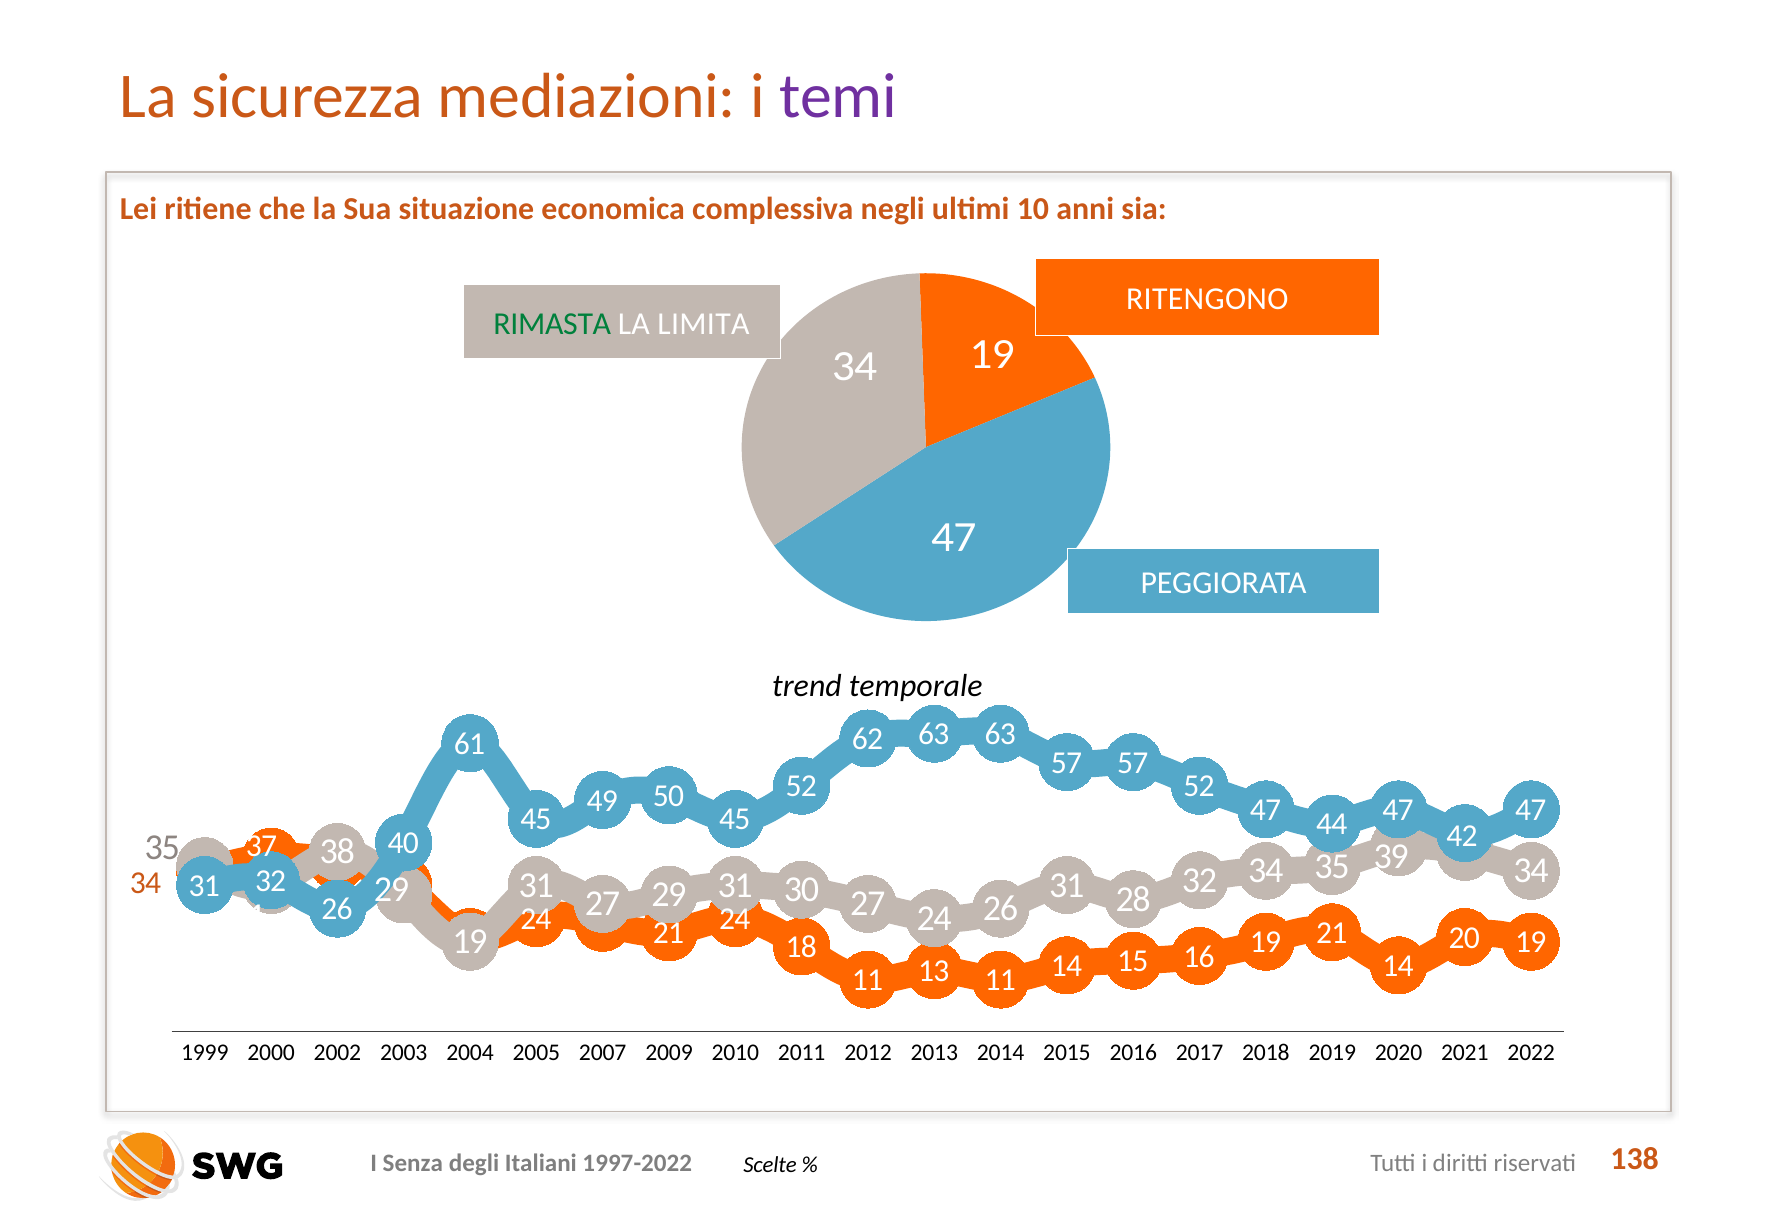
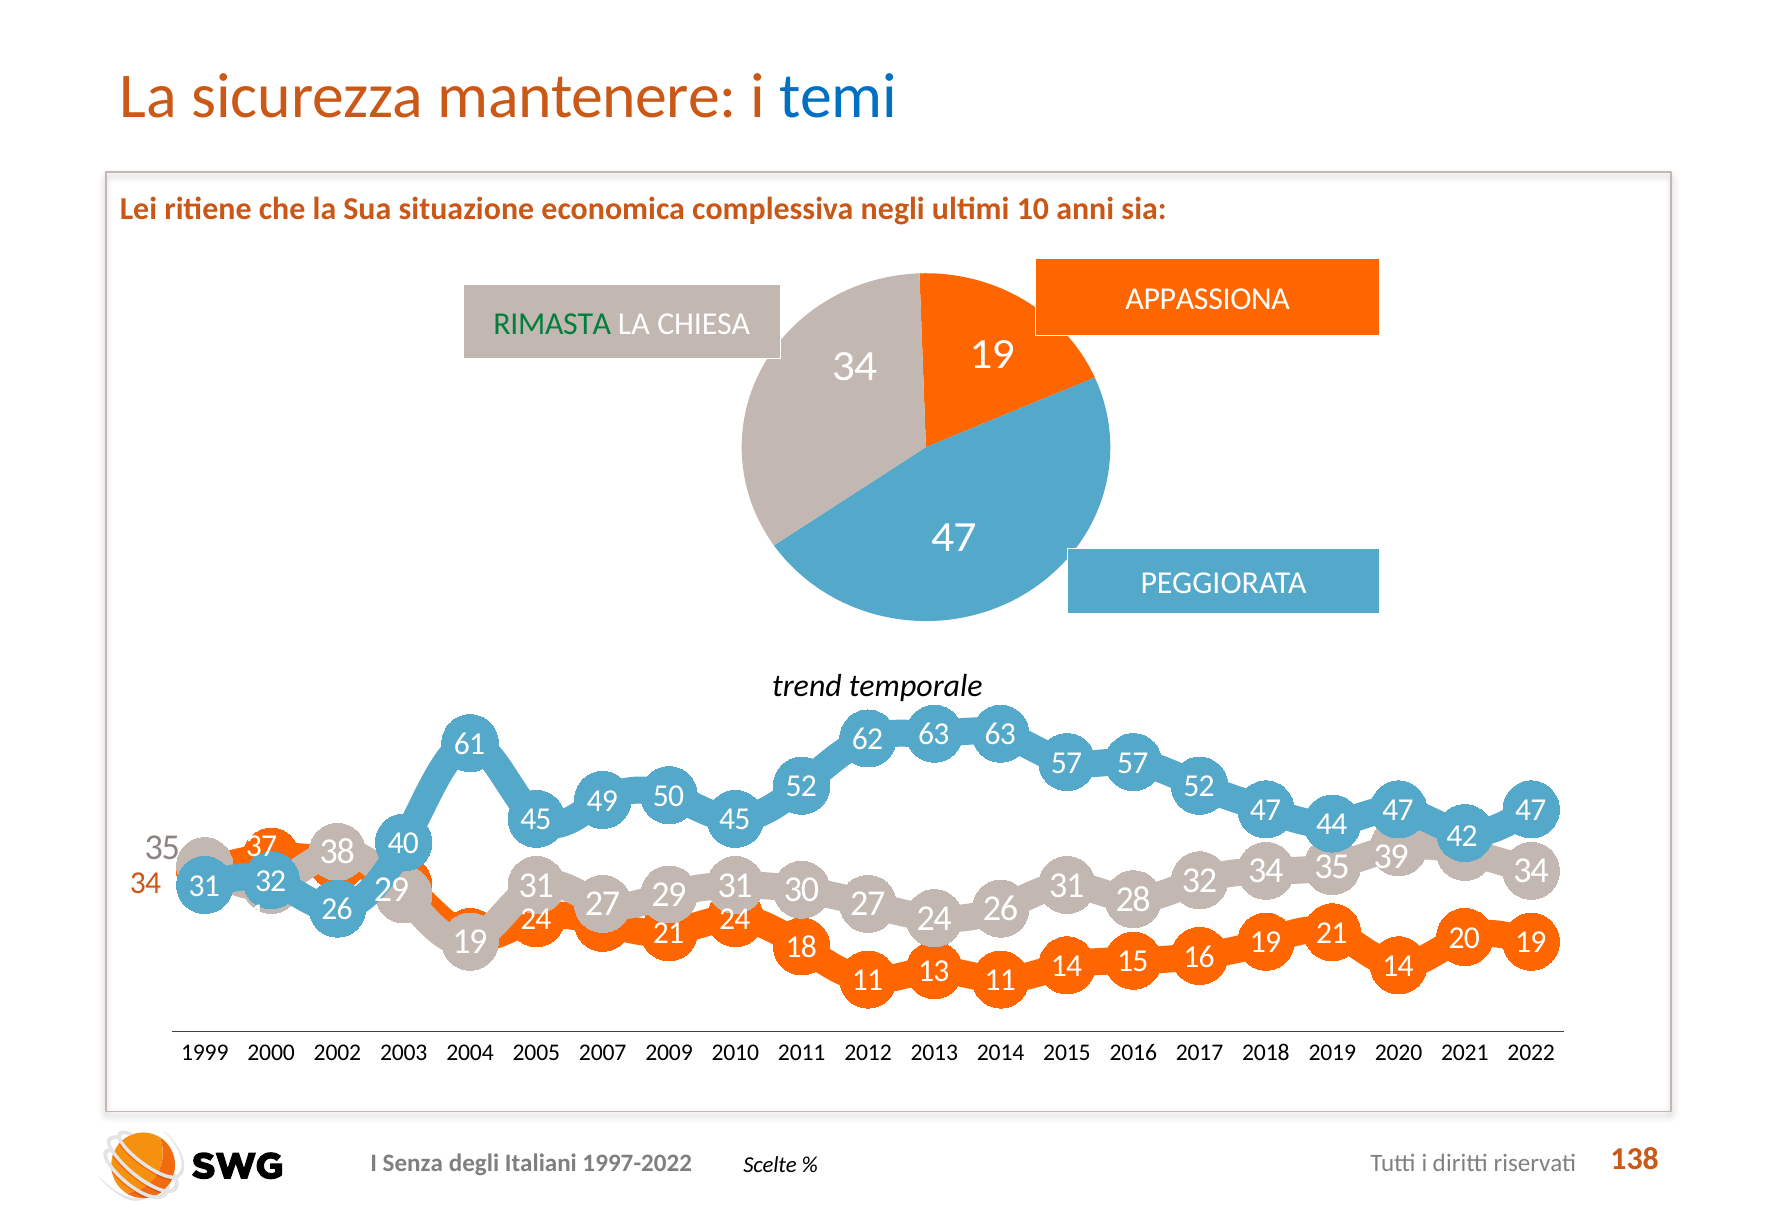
mediazioni: mediazioni -> mantenere (587, 97)
temi colour: purple -> blue (838, 97)
RITENGONO: RITENGONO -> APPASSIONA (1208, 299)
LIMITA: LIMITA -> CHIESA (704, 324)
